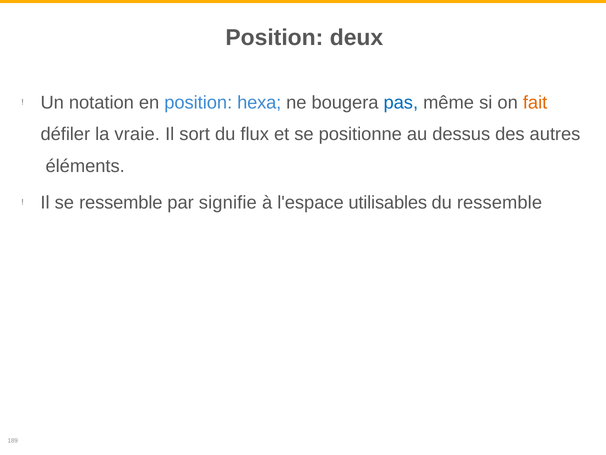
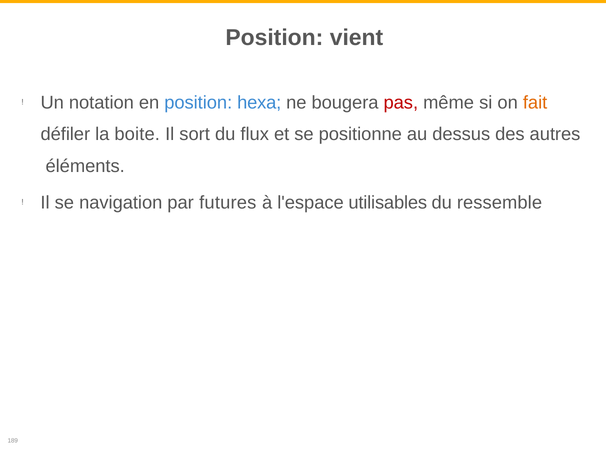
deux: deux -> vient (356, 38)
pas colour: blue -> red (401, 102)
vraie: vraie -> boite (137, 134)
se ressemble: ressemble -> navigation (121, 203)
signifie: signifie -> futures (228, 203)
